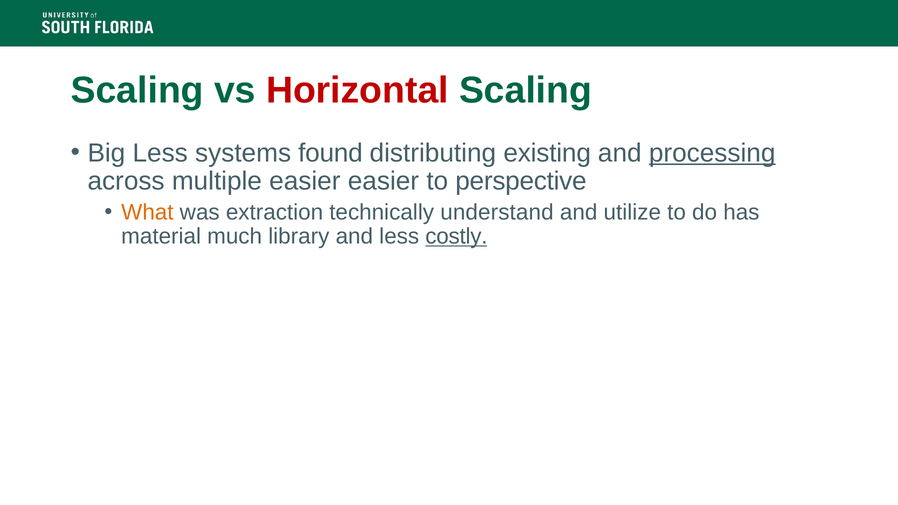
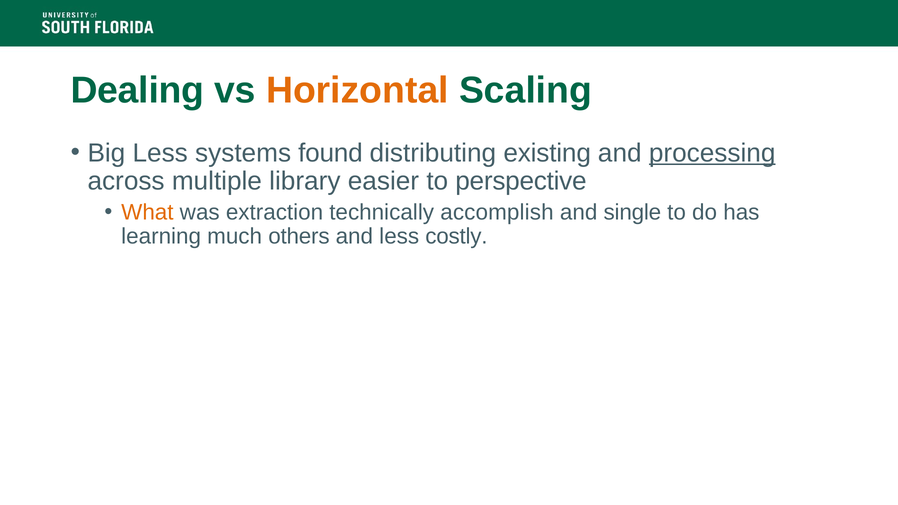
Scaling: Scaling -> Dealing (137, 90)
Horizontal colour: red -> orange (357, 90)
multiple easier: easier -> library (305, 181)
understand: understand -> accomplish (497, 212)
utilize: utilize -> single (632, 212)
material: material -> learning (161, 236)
library: library -> others (299, 236)
costly underline: present -> none (456, 236)
